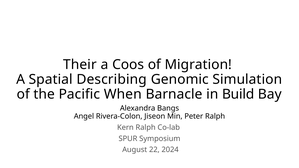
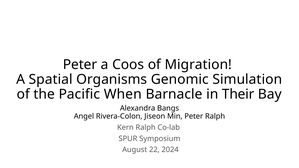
Their: Their -> Peter (80, 65)
Describing: Describing -> Organisms (112, 80)
Build: Build -> Their (238, 94)
